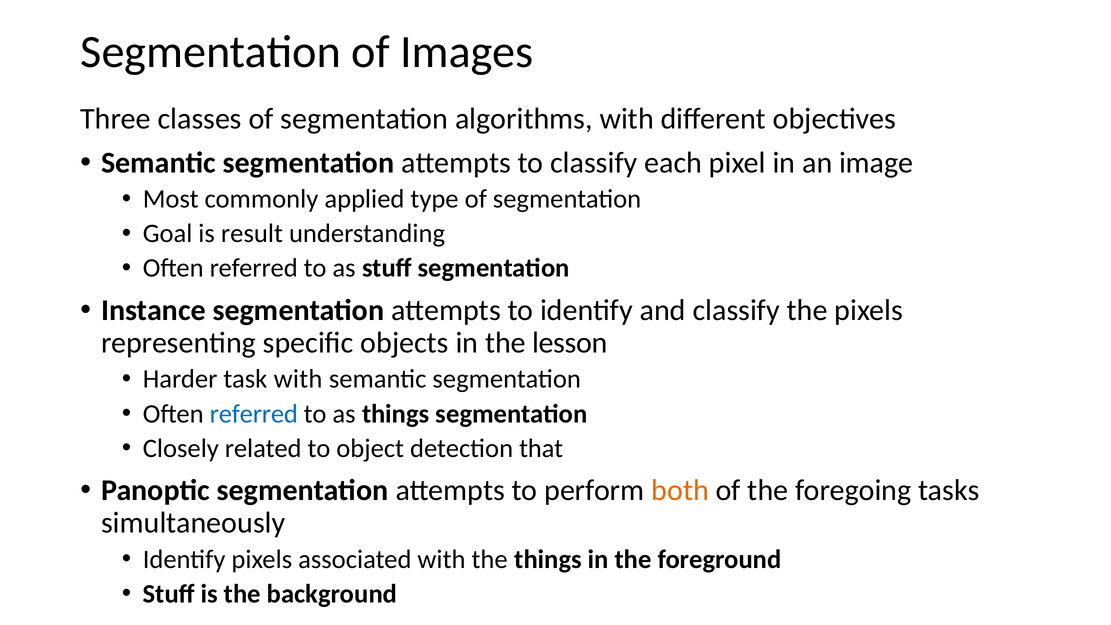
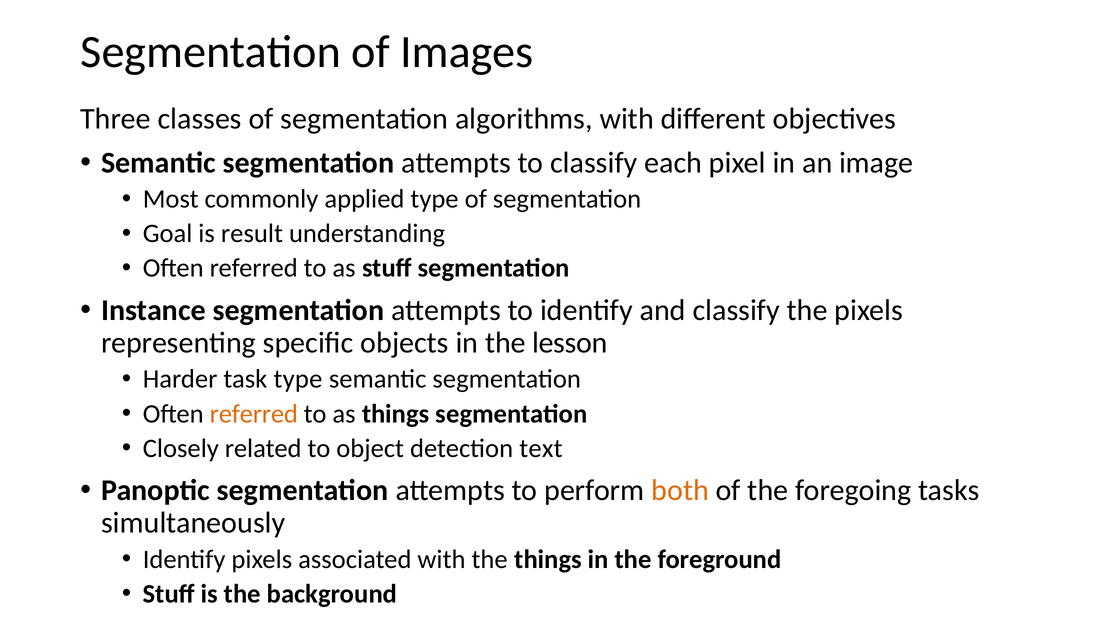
task with: with -> type (298, 379)
referred colour: blue -> orange (254, 414)
that: that -> text (541, 448)
